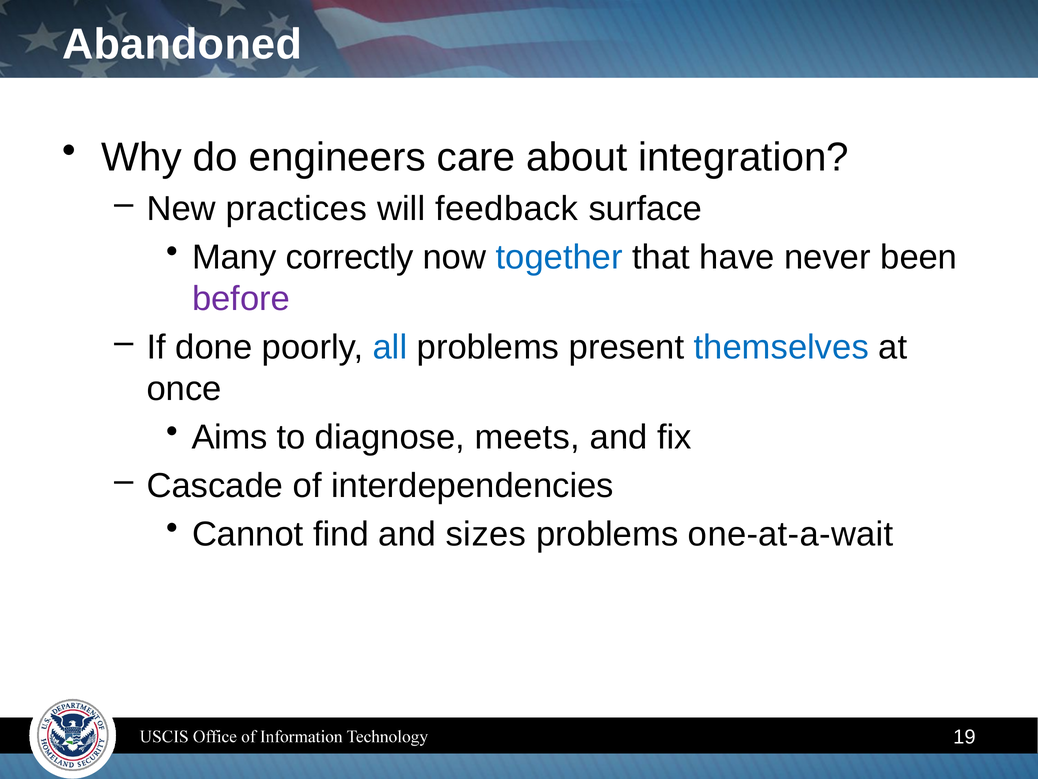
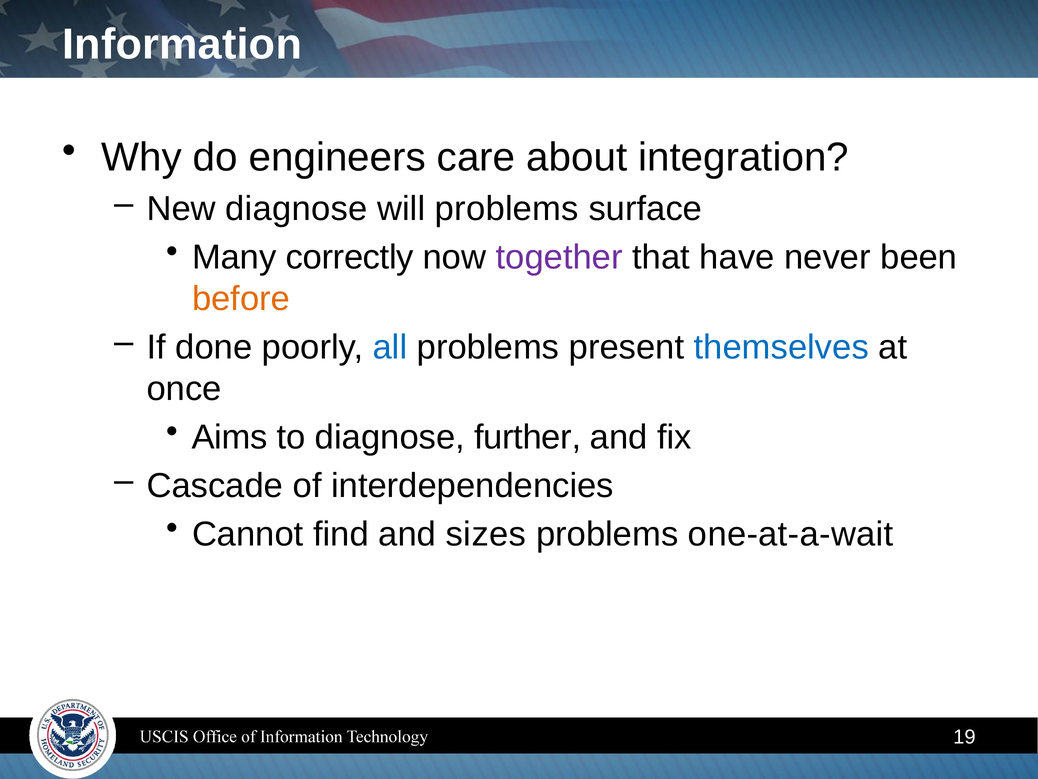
Abandoned: Abandoned -> Information (182, 45)
New practices: practices -> diagnose (296, 209)
will feedback: feedback -> problems (507, 209)
together colour: blue -> purple (559, 257)
before colour: purple -> orange (241, 299)
meets: meets -> further (528, 437)
